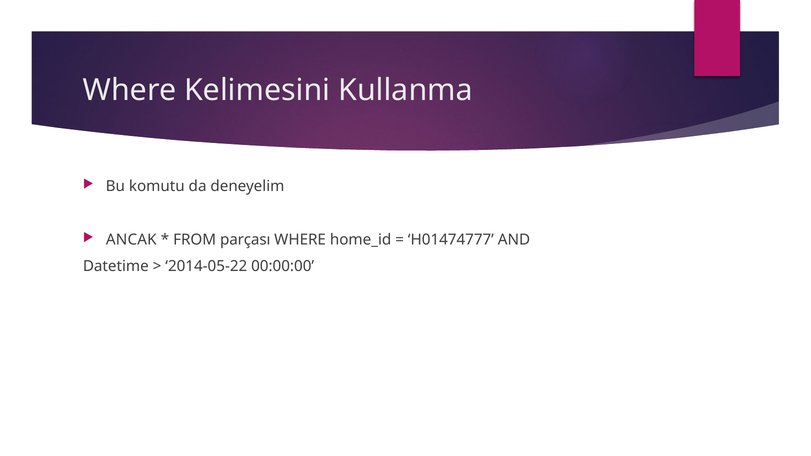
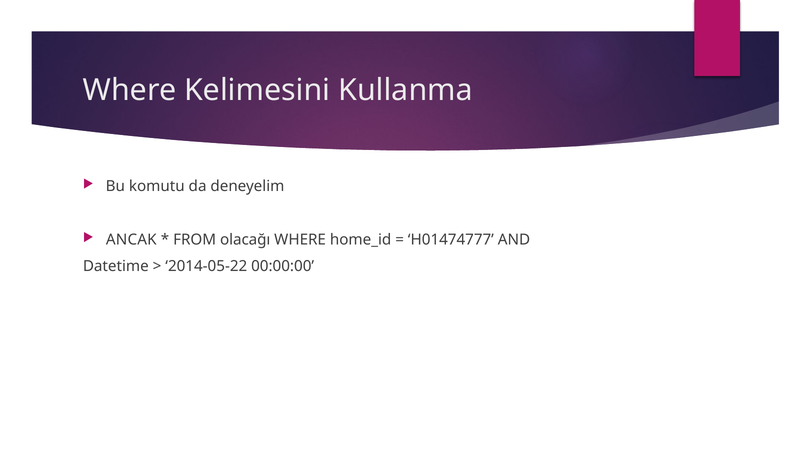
parçası: parçası -> olacağı (245, 240)
